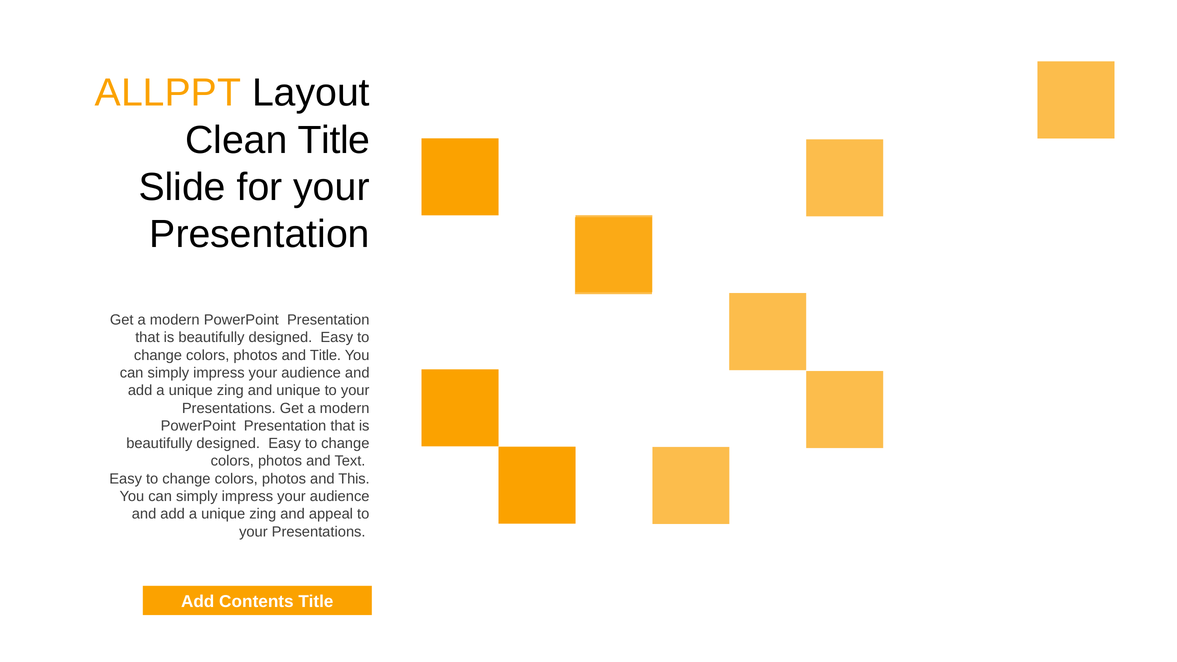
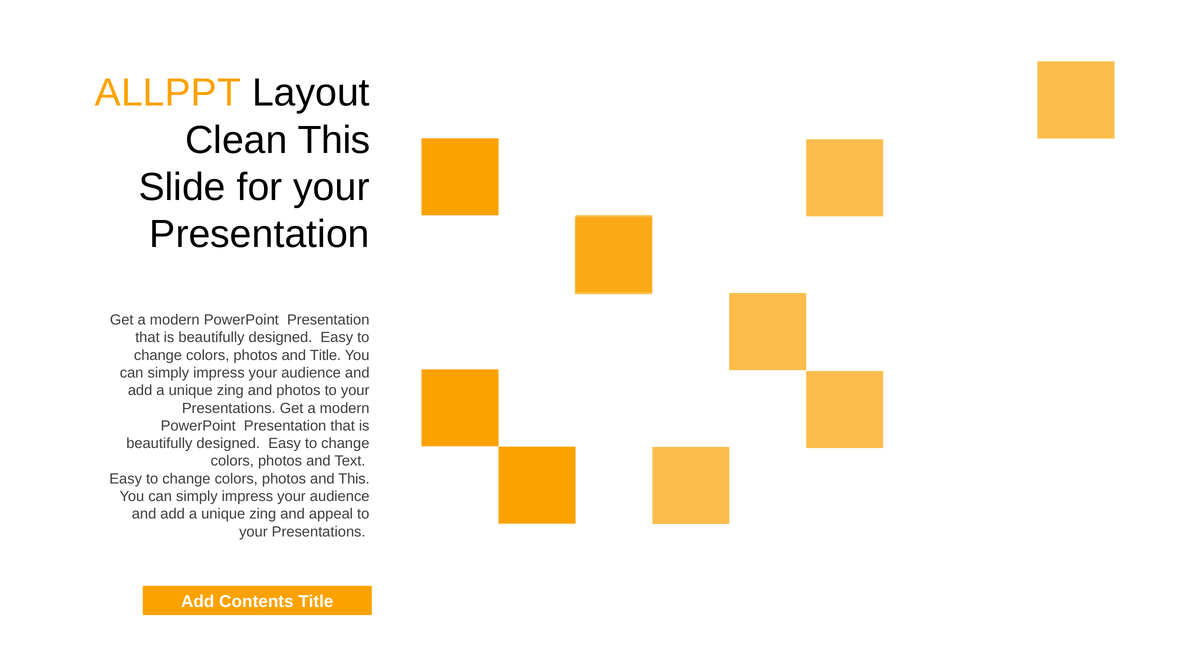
Clean Title: Title -> This (334, 140)
and unique: unique -> photos (298, 391)
